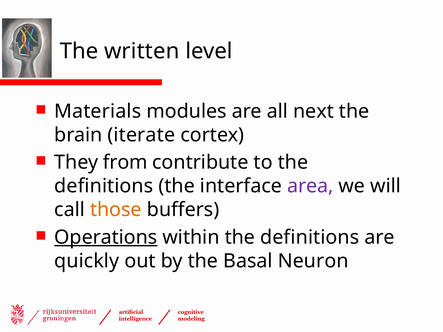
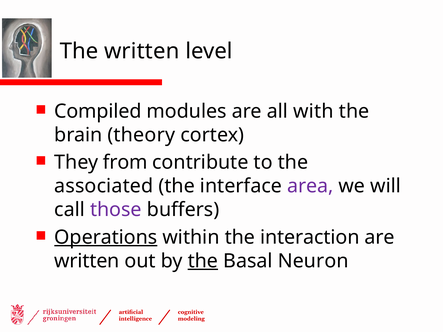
Materials: Materials -> Compiled (98, 111)
next: next -> with (313, 111)
iterate: iterate -> theory (141, 135)
definitions: definitions -> associated (104, 186)
those colour: orange -> purple (116, 210)
within the definitions: definitions -> interaction (310, 237)
quickly: quickly -> written (87, 261)
the underline: none -> present (203, 261)
